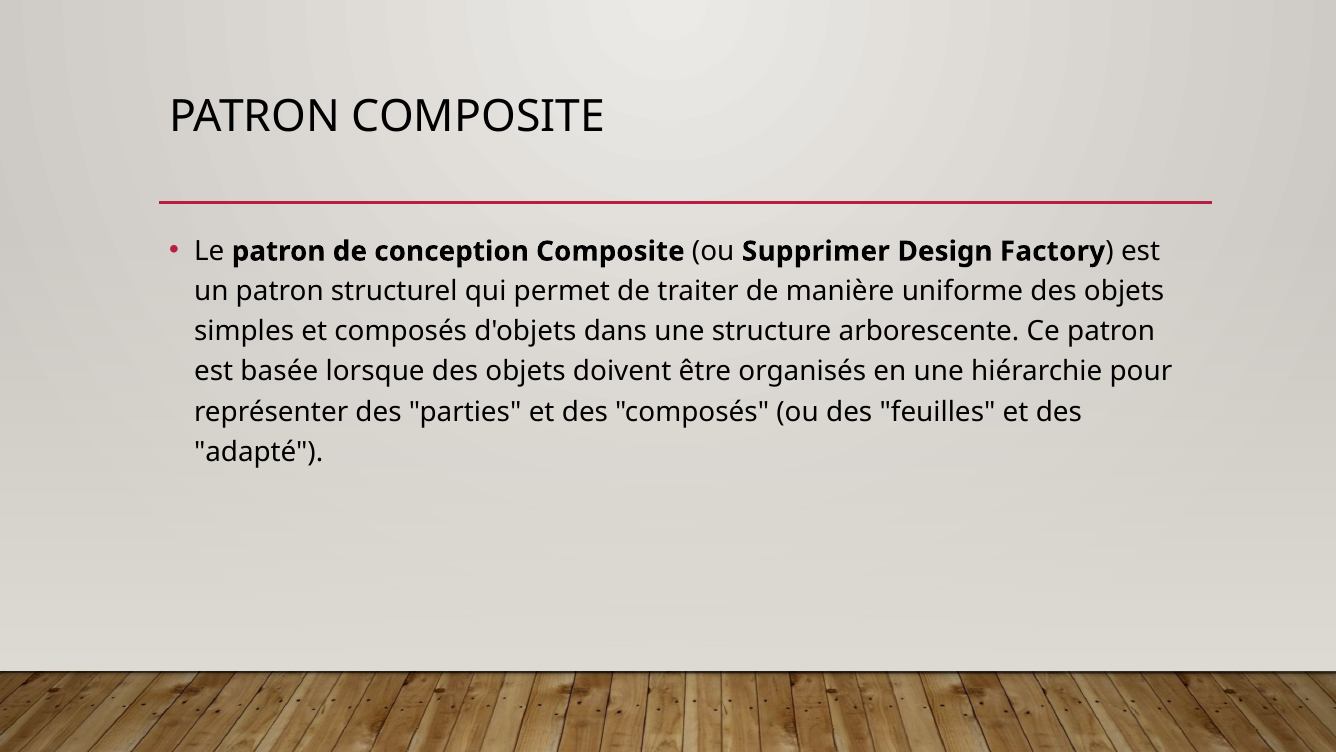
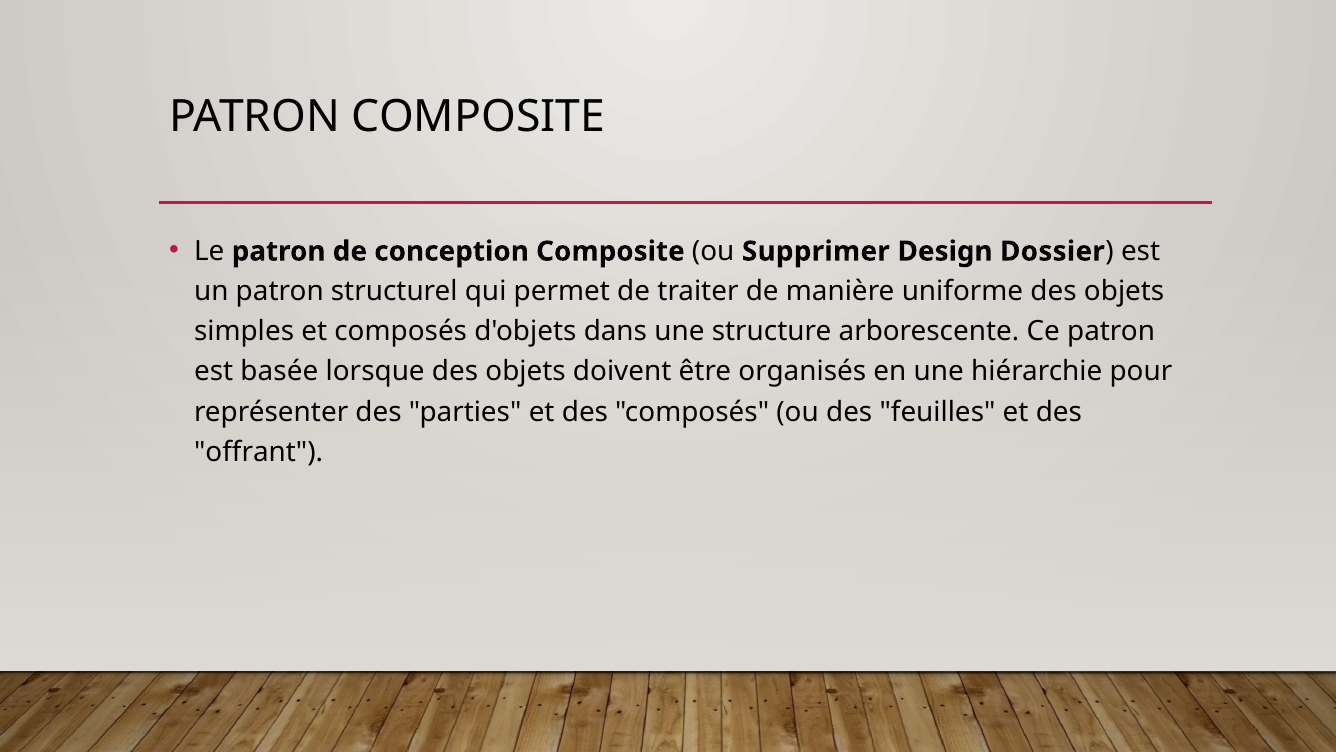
Factory: Factory -> Dossier (1052, 251)
adapté: adapté -> offrant (259, 452)
